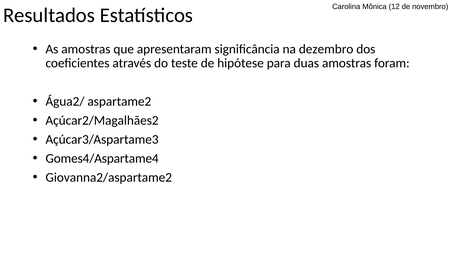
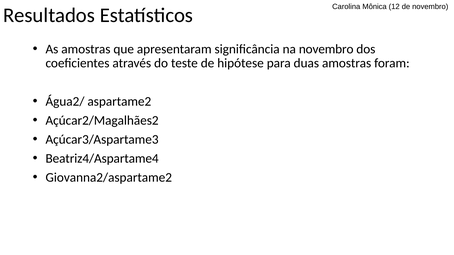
na dezembro: dezembro -> novembro (326, 49)
Gomes4/Aspartame4: Gomes4/Aspartame4 -> Beatriz4/Aspartame4 (102, 159)
